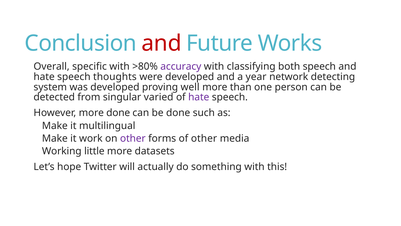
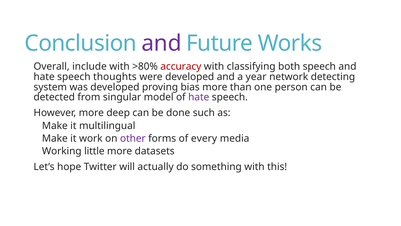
and colour: red -> purple (162, 43)
specific: specific -> include (89, 66)
accuracy colour: purple -> red (181, 66)
well: well -> bias (190, 87)
varied: varied -> model (159, 97)
more done: done -> deep (118, 113)
of other: other -> every (204, 138)
